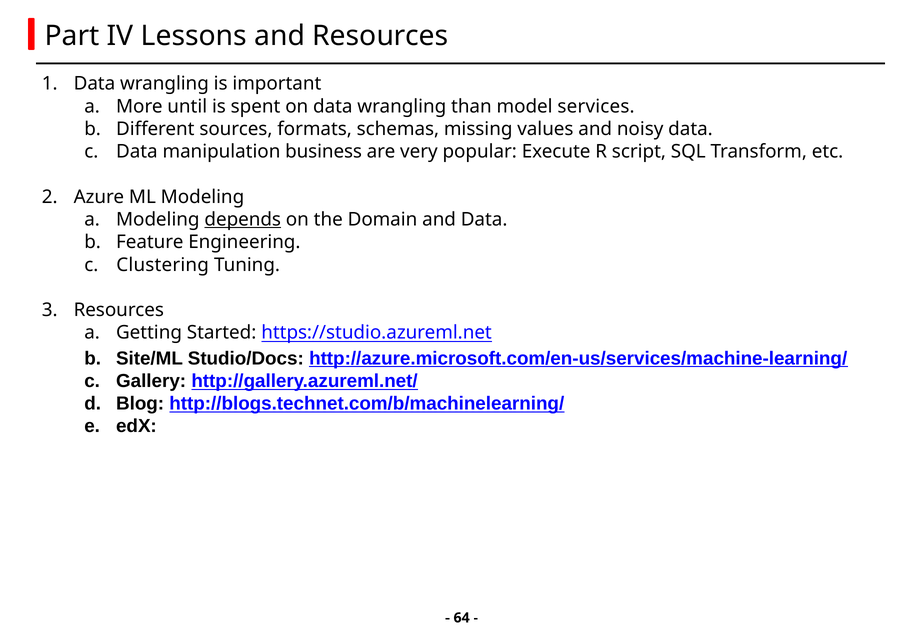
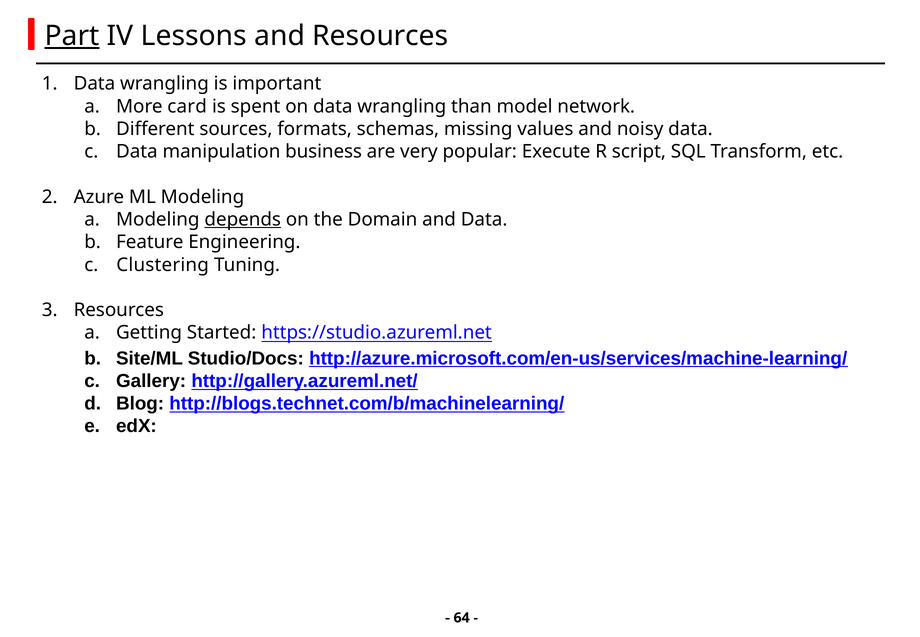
Part underline: none -> present (72, 36)
until: until -> card (187, 106)
services: services -> network (596, 106)
